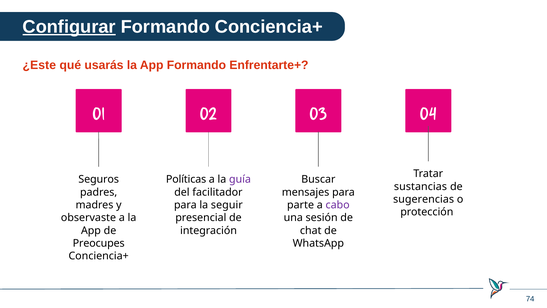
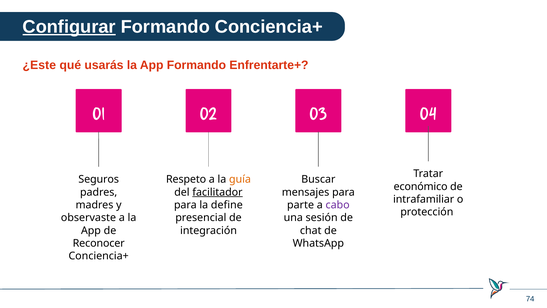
Políticas: Políticas -> Respeto (186, 179)
guía colour: purple -> orange (240, 179)
sustancias: sustancias -> económico (421, 186)
facilitador underline: none -> present (217, 192)
sugerencias: sugerencias -> intrafamiliar (424, 199)
seguir: seguir -> define (227, 205)
Preocupes: Preocupes -> Reconocer (99, 243)
